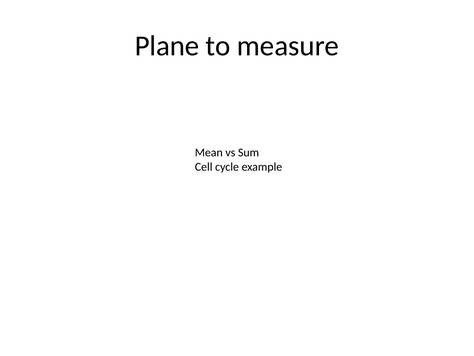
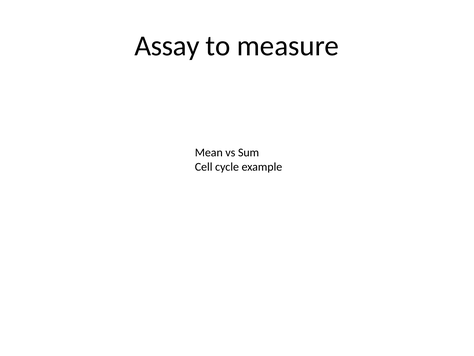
Plane: Plane -> Assay (167, 46)
